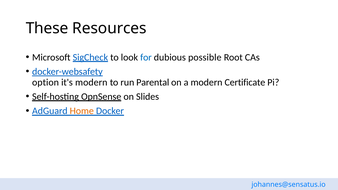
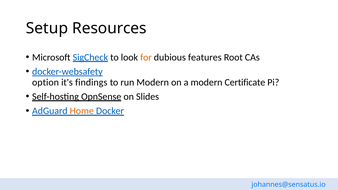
These: These -> Setup (47, 28)
for colour: blue -> orange (146, 57)
possible: possible -> features (205, 57)
it's modern: modern -> findings (91, 82)
run Parental: Parental -> Modern (153, 82)
